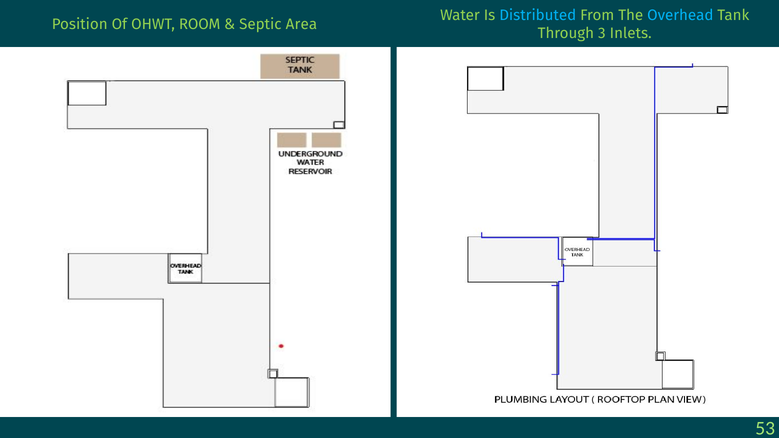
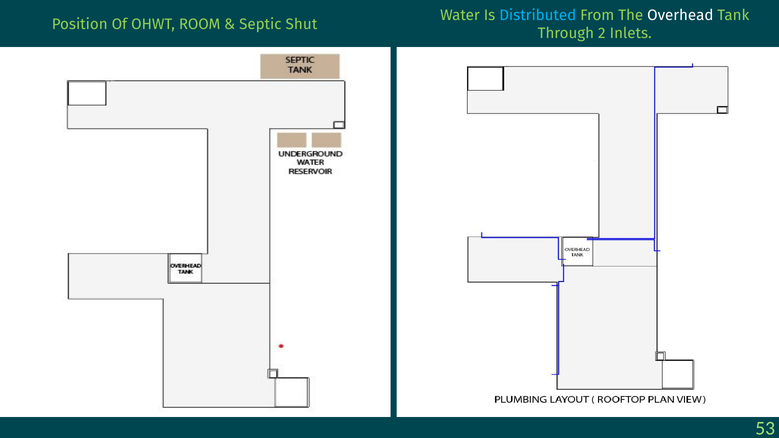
Overhead colour: light blue -> white (680, 15)
Area: Area -> Shut (301, 24)
3: 3 -> 2 (602, 33)
